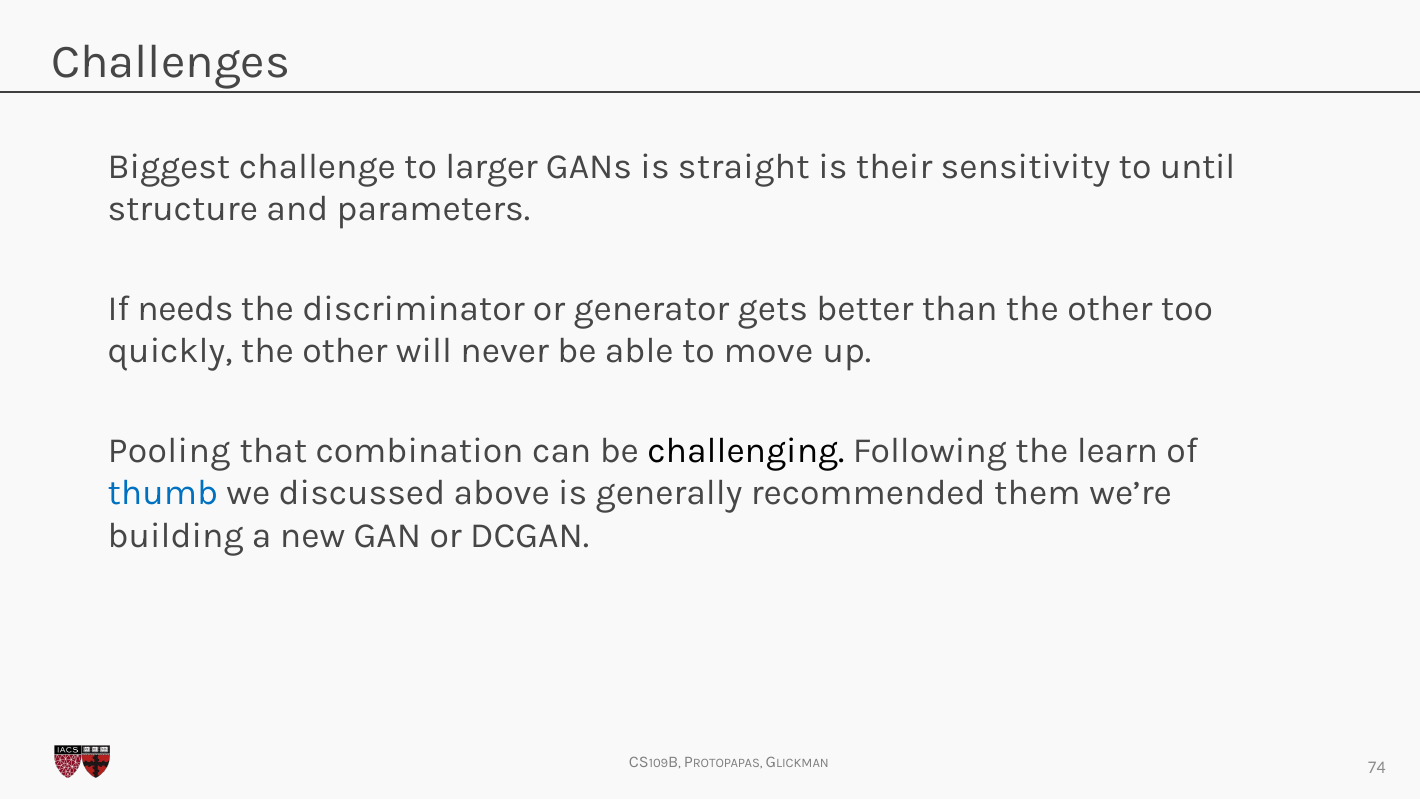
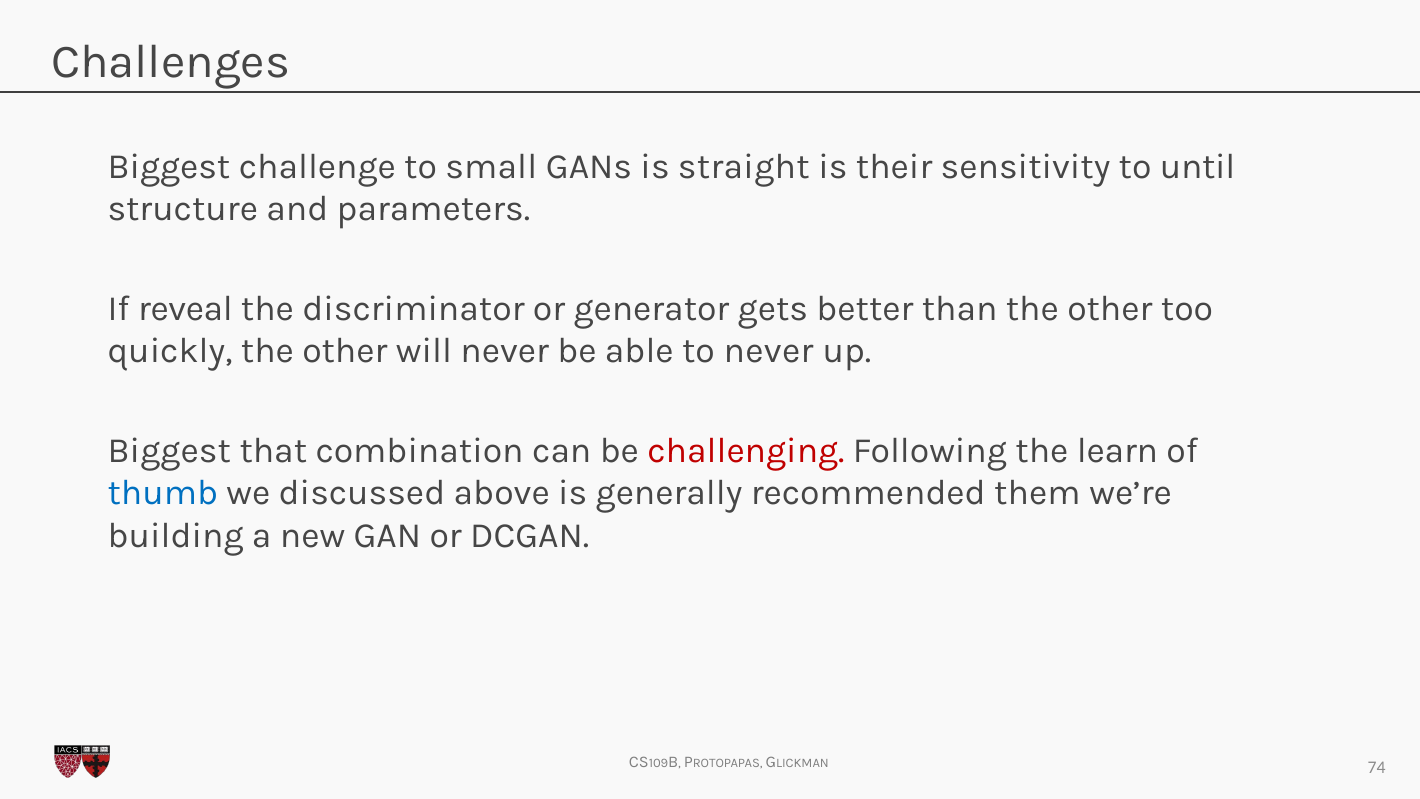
larger: larger -> small (491, 166)
needs: needs -> reveal (185, 308)
to move: move -> never (768, 351)
Pooling: Pooling -> Biggest (169, 450)
challenging colour: black -> red (746, 450)
